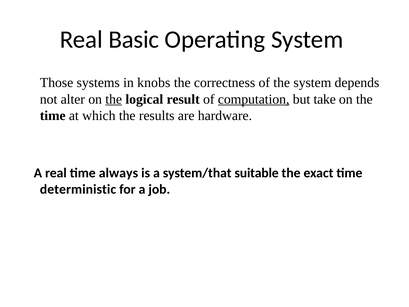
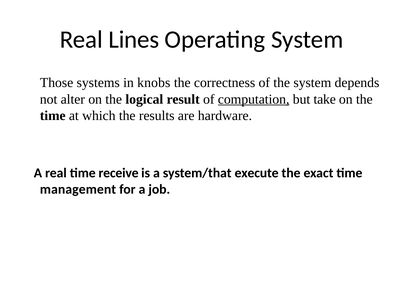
Basic: Basic -> Lines (134, 40)
the underline: present -> none (114, 99)
always: always -> receive (119, 173)
suitable: suitable -> execute (257, 173)
deterministic: deterministic -> management (78, 189)
